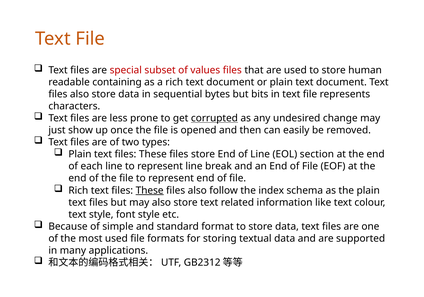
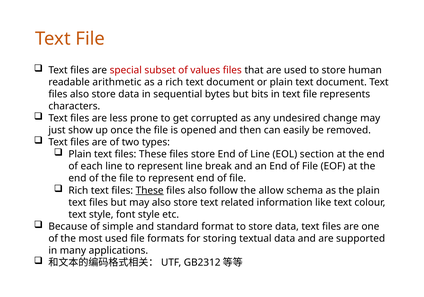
containing: containing -> arithmetic (117, 82)
corrupted underline: present -> none (214, 118)
index: index -> allow (271, 190)
